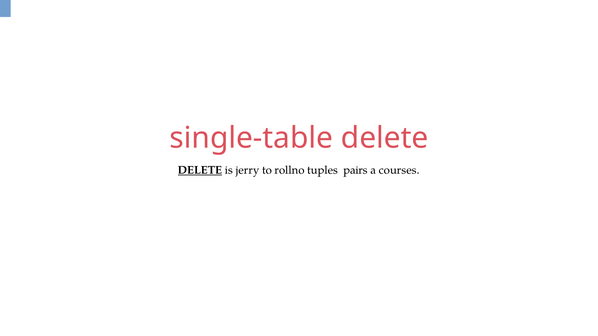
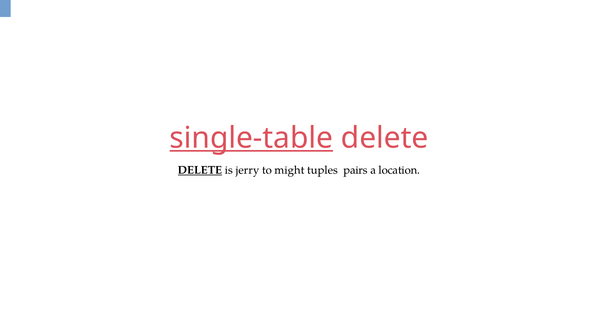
single-table underline: none -> present (251, 138)
rollno: rollno -> might (290, 170)
courses: courses -> location (399, 170)
